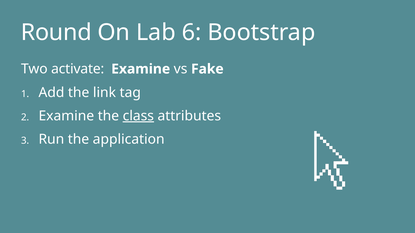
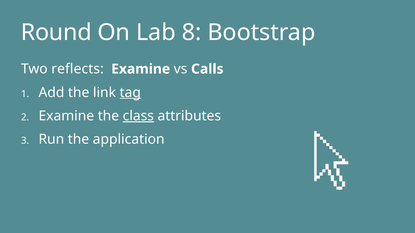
6: 6 -> 8 (192, 33)
activate: activate -> reflects (78, 69)
Fake: Fake -> Calls (207, 69)
tag underline: none -> present (130, 93)
